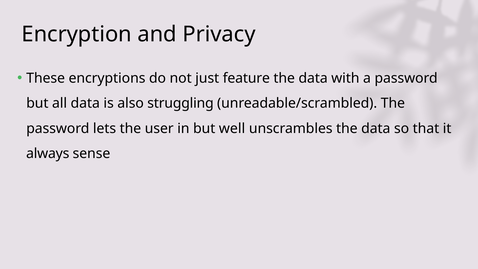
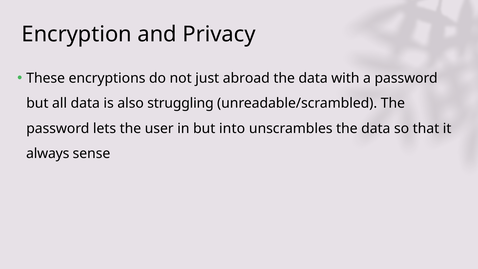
feature: feature -> abroad (246, 78)
well: well -> into (232, 128)
